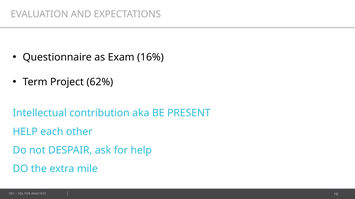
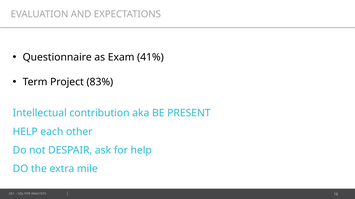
16%: 16% -> 41% (150, 58)
62%: 62% -> 83% (100, 82)
